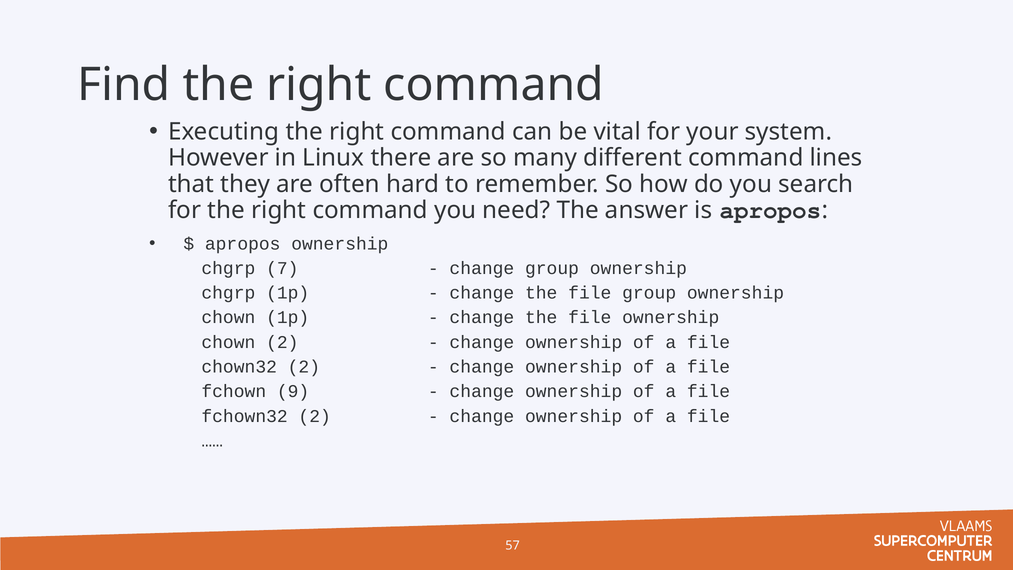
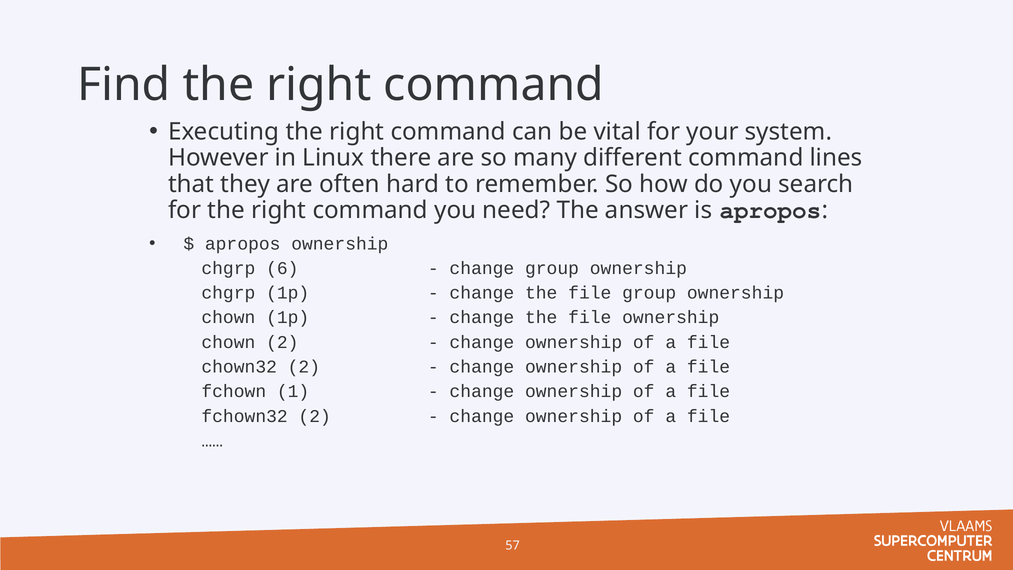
7: 7 -> 6 (282, 268)
9: 9 -> 1 (293, 391)
